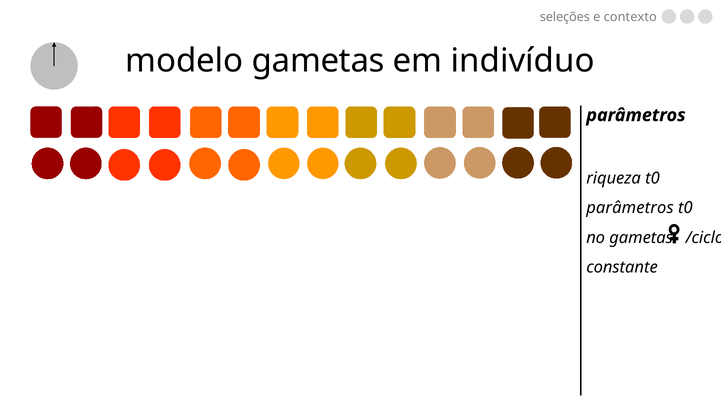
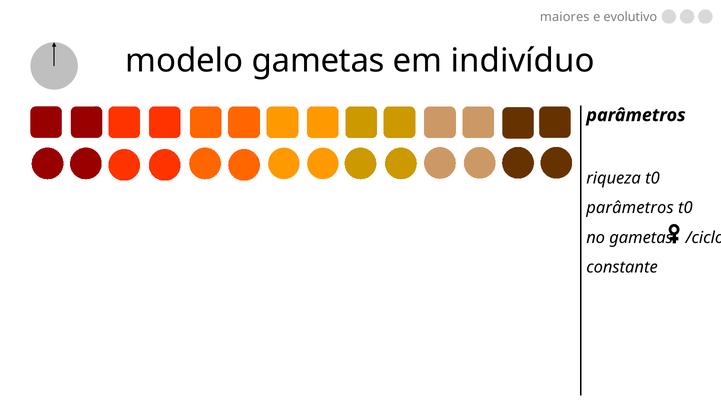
seleções: seleções -> maiores (565, 17)
contexto: contexto -> evolutivo (630, 17)
